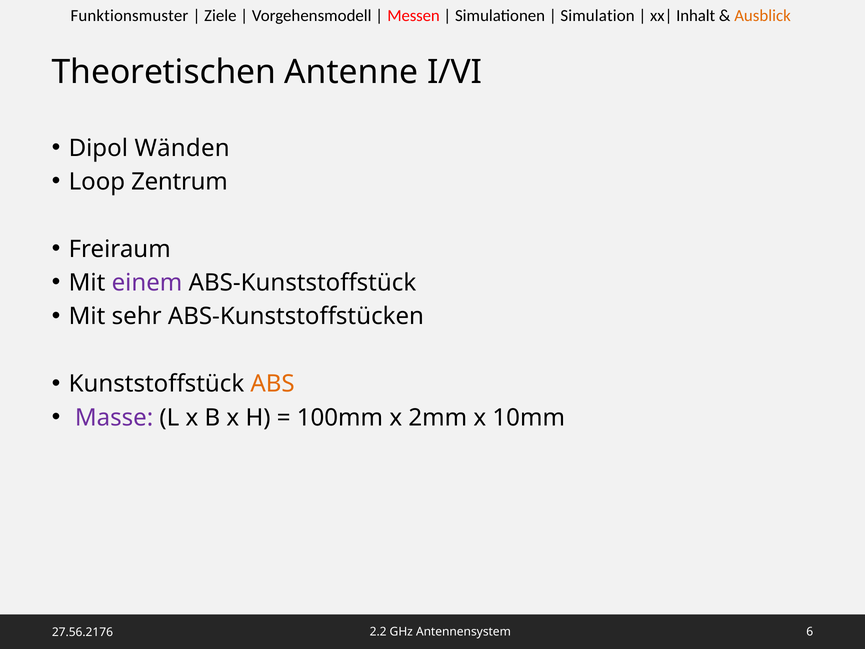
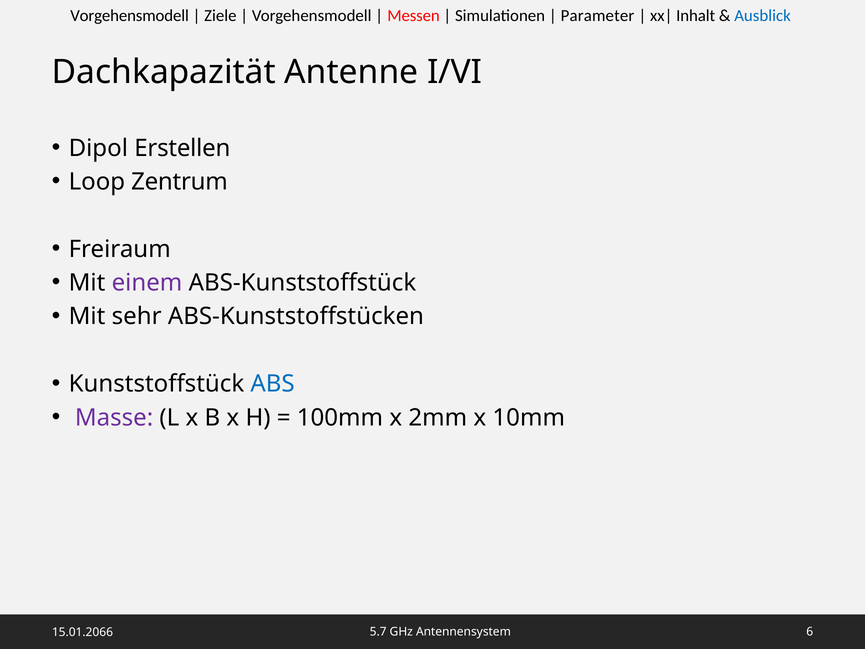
Funktionsmuster: Funktionsmuster -> Vorgehensmodell (130, 16)
Simulation: Simulation -> Parameter (598, 16)
Ausblick colour: orange -> blue (763, 16)
Theoretischen: Theoretischen -> Dachkapazität (164, 72)
Wänden: Wänden -> Erstellen (182, 148)
ABS colour: orange -> blue (273, 384)
2.2: 2.2 -> 5.7 (378, 631)
27.56.2176: 27.56.2176 -> 15.01.2066 (82, 632)
